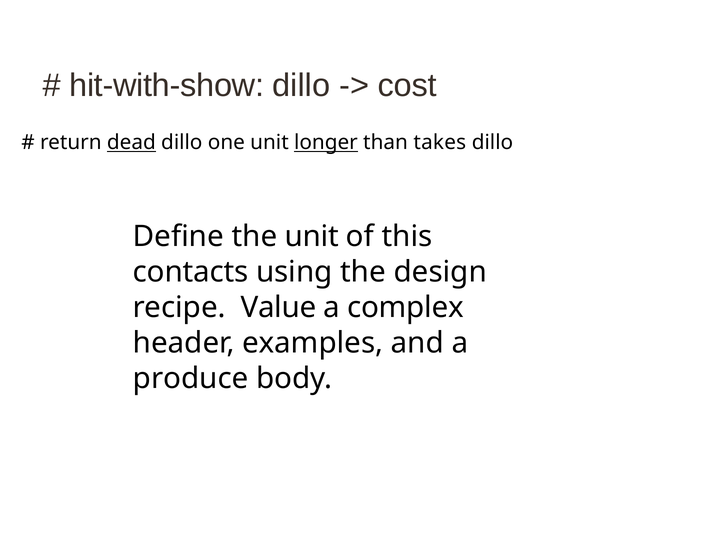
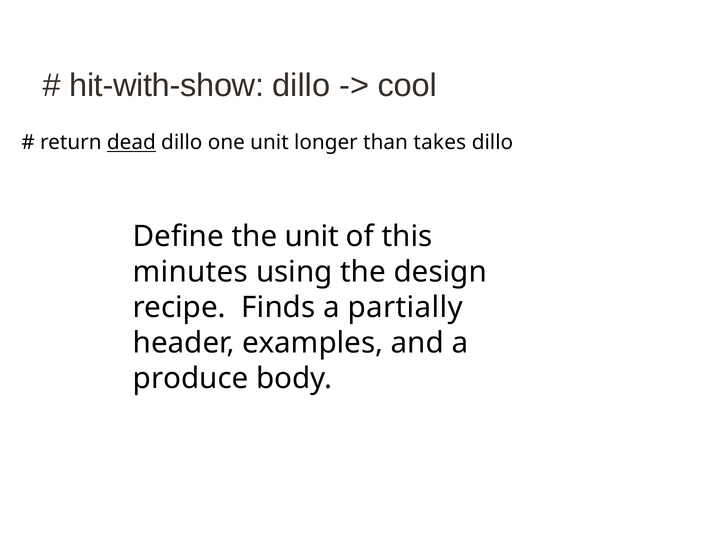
cost: cost -> cool (407, 85)
longer underline: present -> none (326, 143)
contacts: contacts -> minutes (191, 272)
Value: Value -> Finds (278, 308)
complex: complex -> partially (405, 308)
